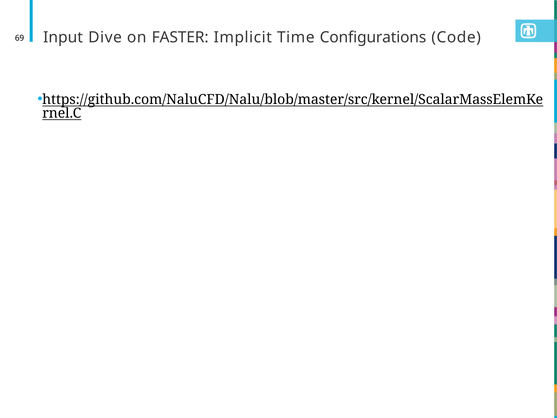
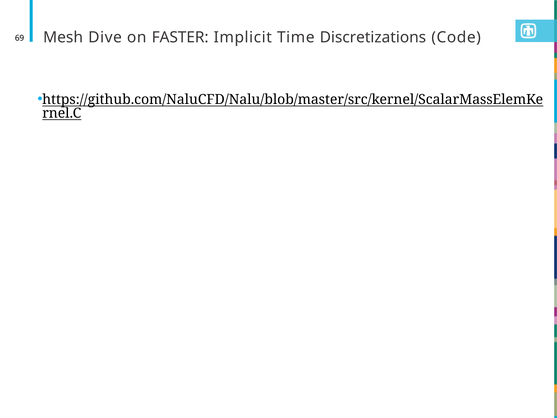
Input: Input -> Mesh (63, 37)
Configurations: Configurations -> Discretizations (373, 37)
